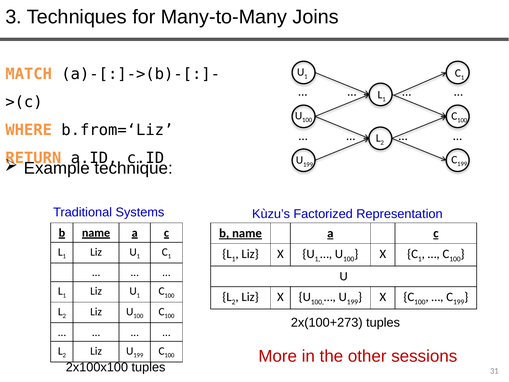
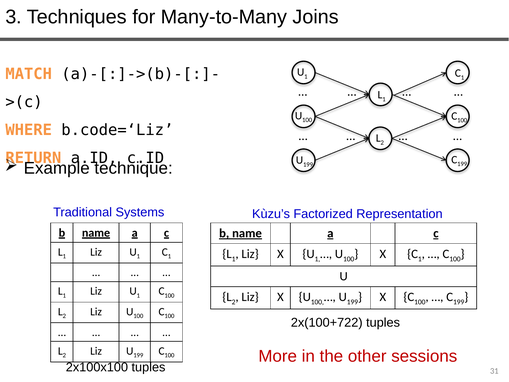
b.from=‘Liz: b.from=‘Liz -> b.code=‘Liz (117, 130)
2x(100+273: 2x(100+273 -> 2x(100+722 (327, 323)
